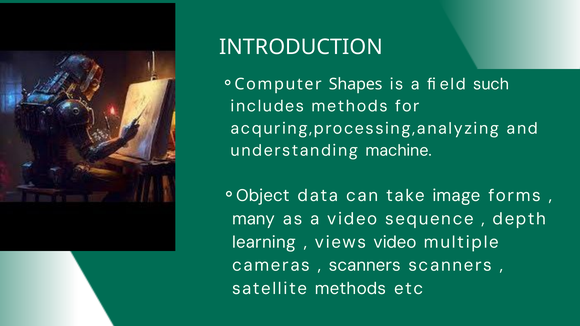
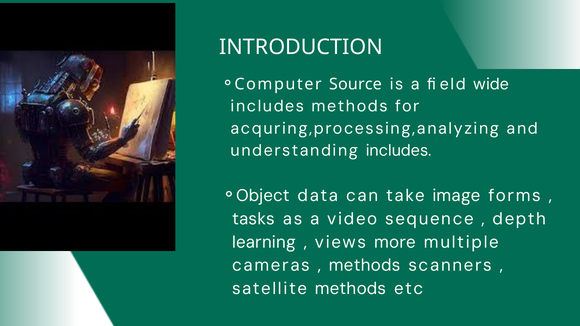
Shapes: Shapes -> Source (355, 84)
such: such -> wide (491, 84)
understanding machine: machine -> includes (399, 151)
many: many -> tasks (253, 219)
views video: video -> more (395, 242)
scanners: scanners -> methods (365, 266)
